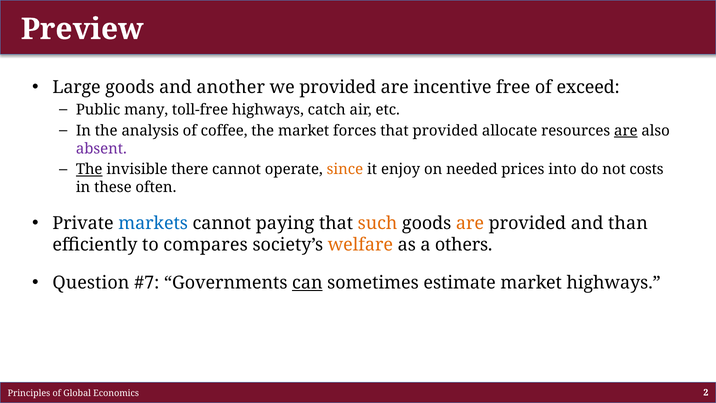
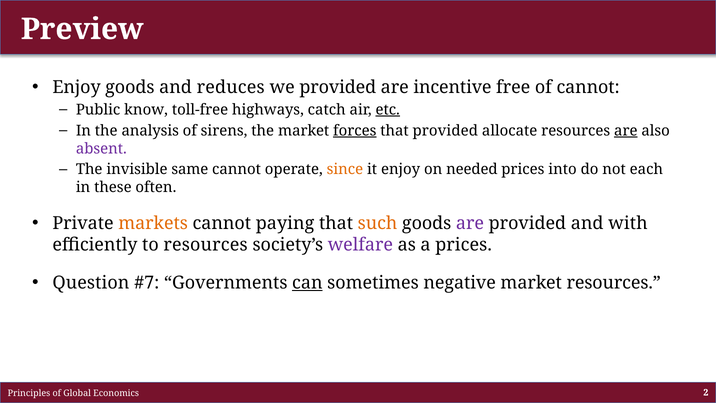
Large: Large -> Enjoy (77, 87)
another: another -> reduces (231, 87)
of exceed: exceed -> cannot (588, 87)
many: many -> know (146, 110)
etc underline: none -> present (388, 110)
coffee: coffee -> sirens (224, 131)
forces underline: none -> present (355, 131)
The underline: present -> none (89, 169)
there: there -> same (190, 169)
costs: costs -> each (646, 169)
markets colour: blue -> orange (153, 223)
are colour: orange -> purple (470, 223)
than: than -> with (628, 223)
to compares: compares -> resources (206, 245)
welfare colour: orange -> purple (360, 245)
a others: others -> prices (464, 245)
estimate: estimate -> negative (460, 283)
market highways: highways -> resources (614, 283)
